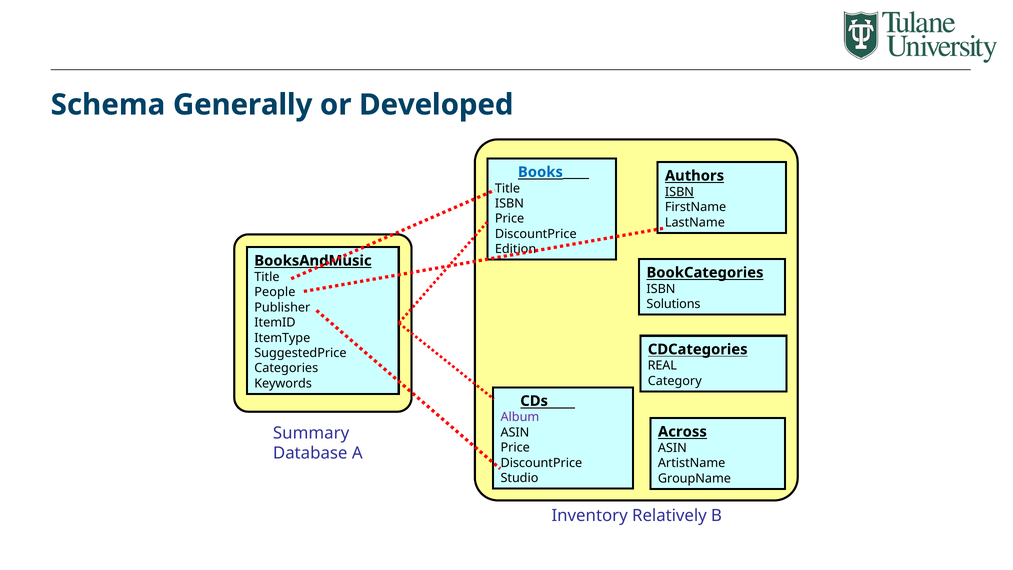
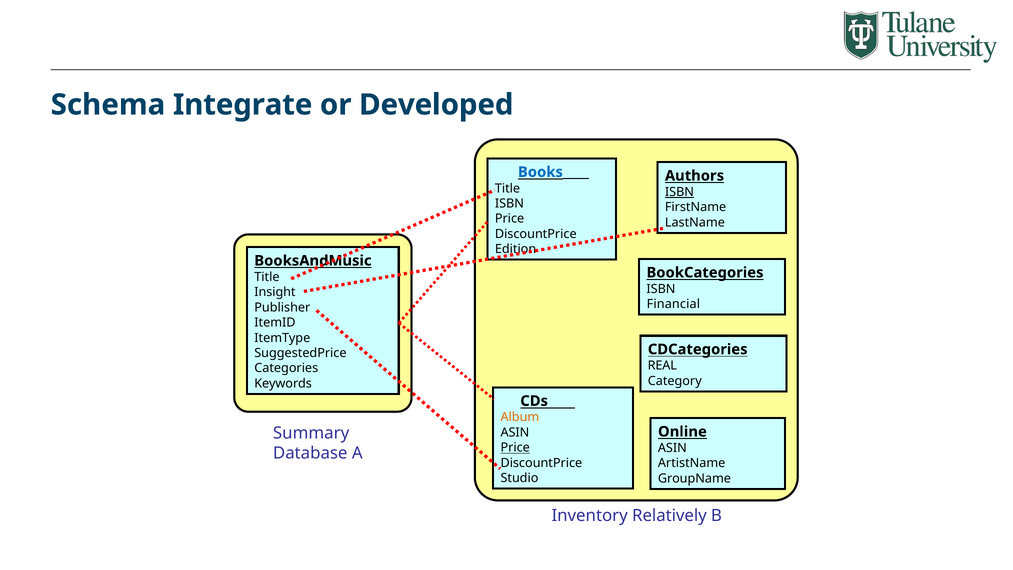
Generally: Generally -> Integrate (243, 105)
People: People -> Insight (275, 292)
Solutions: Solutions -> Financial (673, 304)
Album colour: purple -> orange (520, 417)
Across: Across -> Online (682, 432)
Price underline: none -> present (515, 448)
